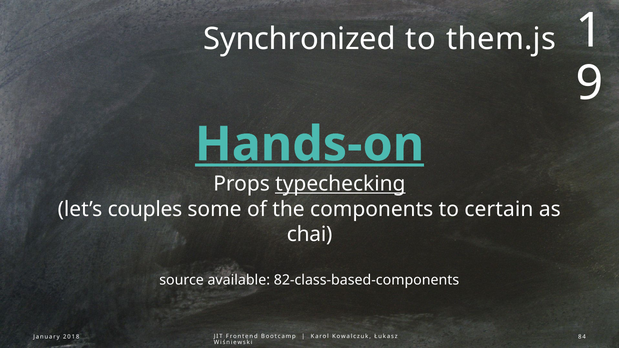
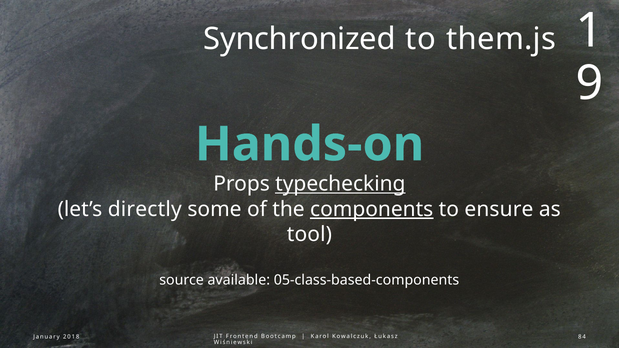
Hands-on underline: present -> none (310, 144)
couples: couples -> directly (145, 209)
components underline: none -> present (372, 209)
certain: certain -> ensure (499, 209)
chai: chai -> tool (309, 234)
82-class-based-components: 82-class-based-components -> 05-class-based-components (367, 280)
